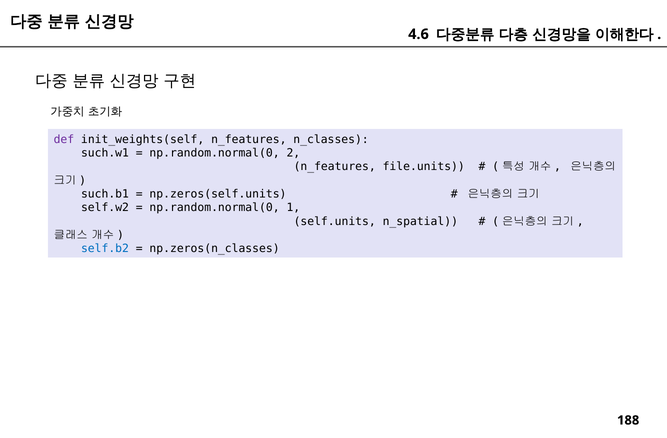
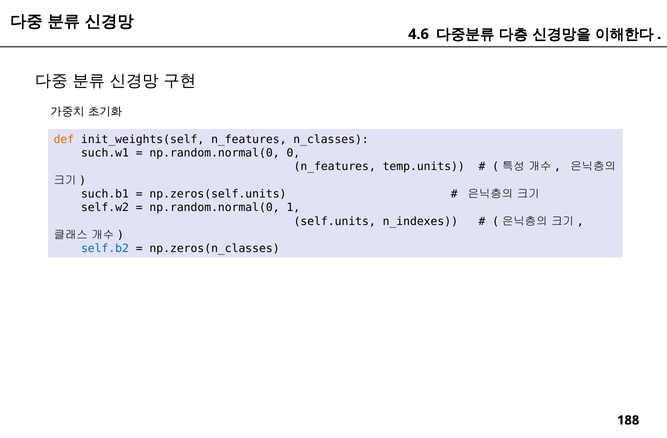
def colour: purple -> orange (64, 139)
2: 2 -> 0 (293, 153)
file.units: file.units -> temp.units (424, 167)
n_spatial: n_spatial -> n_indexes (420, 221)
